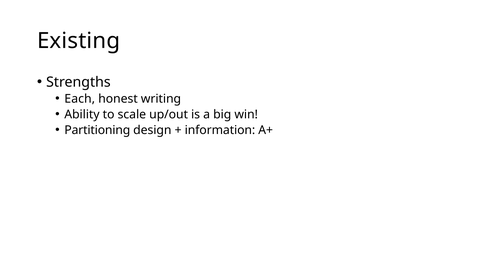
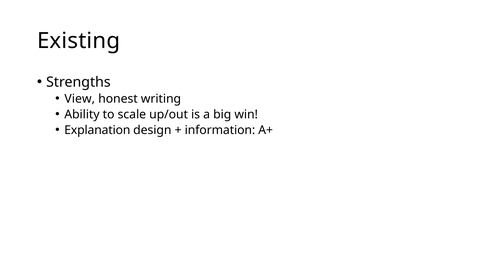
Each: Each -> View (80, 99)
Partitioning: Partitioning -> Explanation (97, 130)
